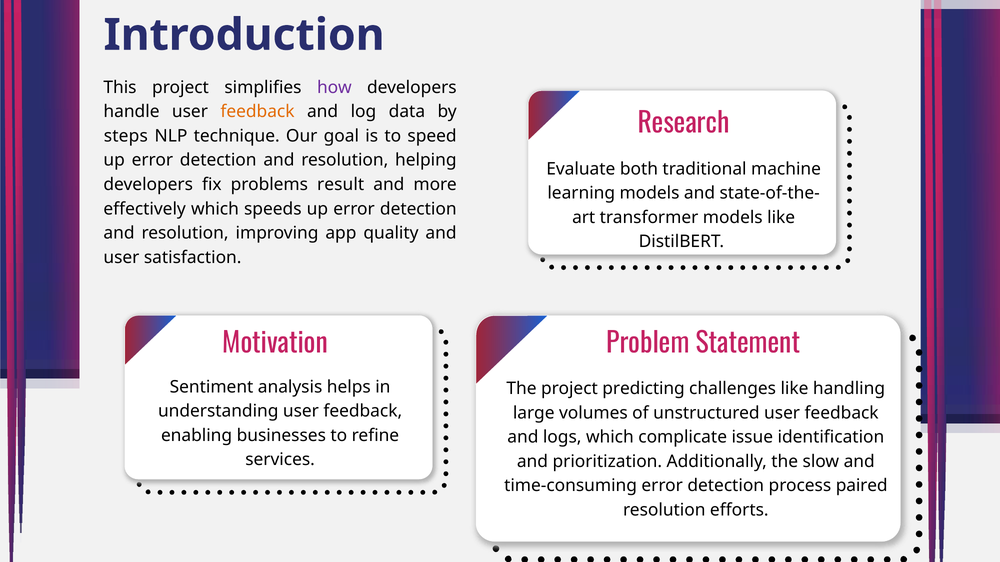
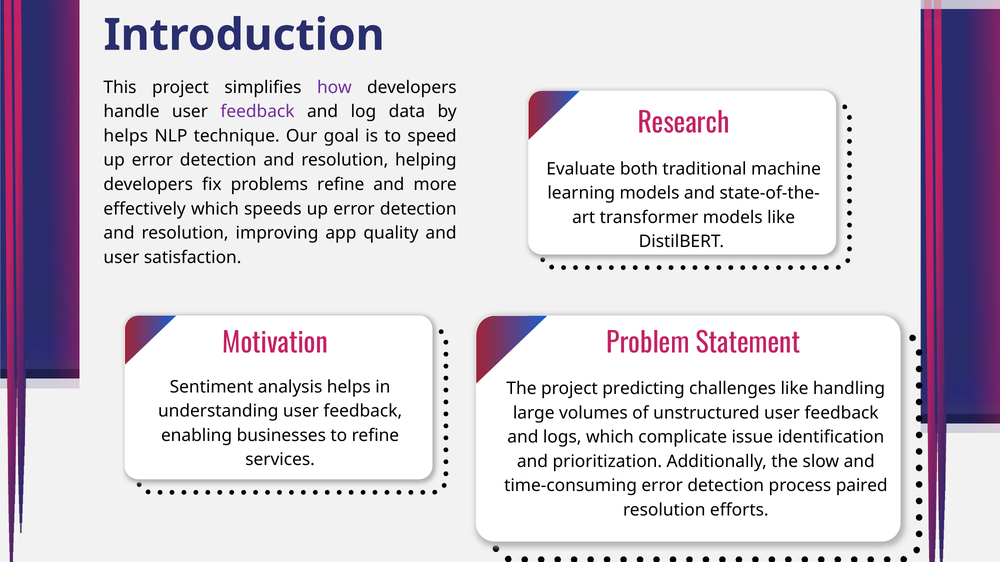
feedback colour: orange -> purple (257, 112)
steps: steps -> helps (126, 136)
problems result: result -> refine (341, 185)
